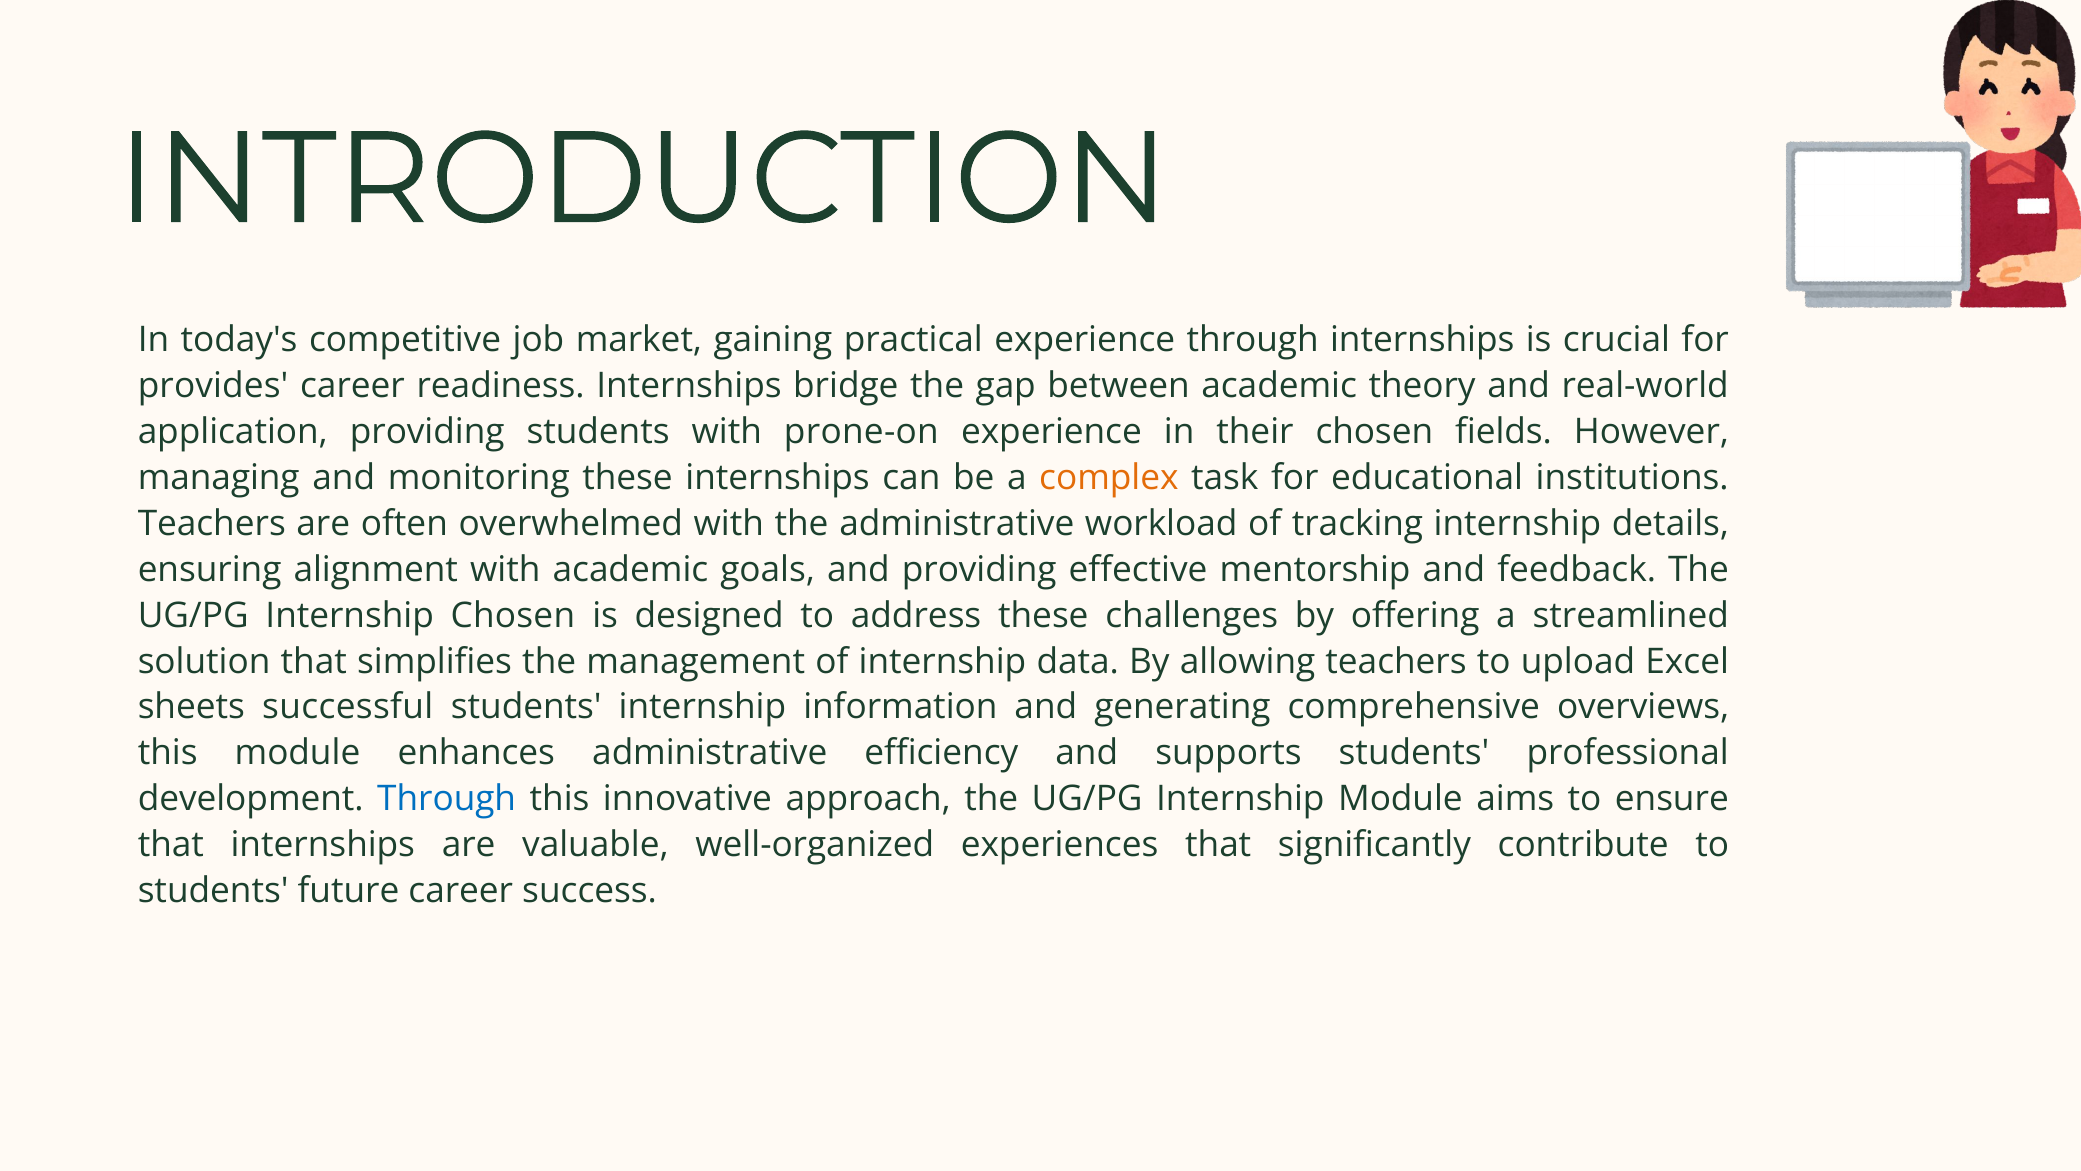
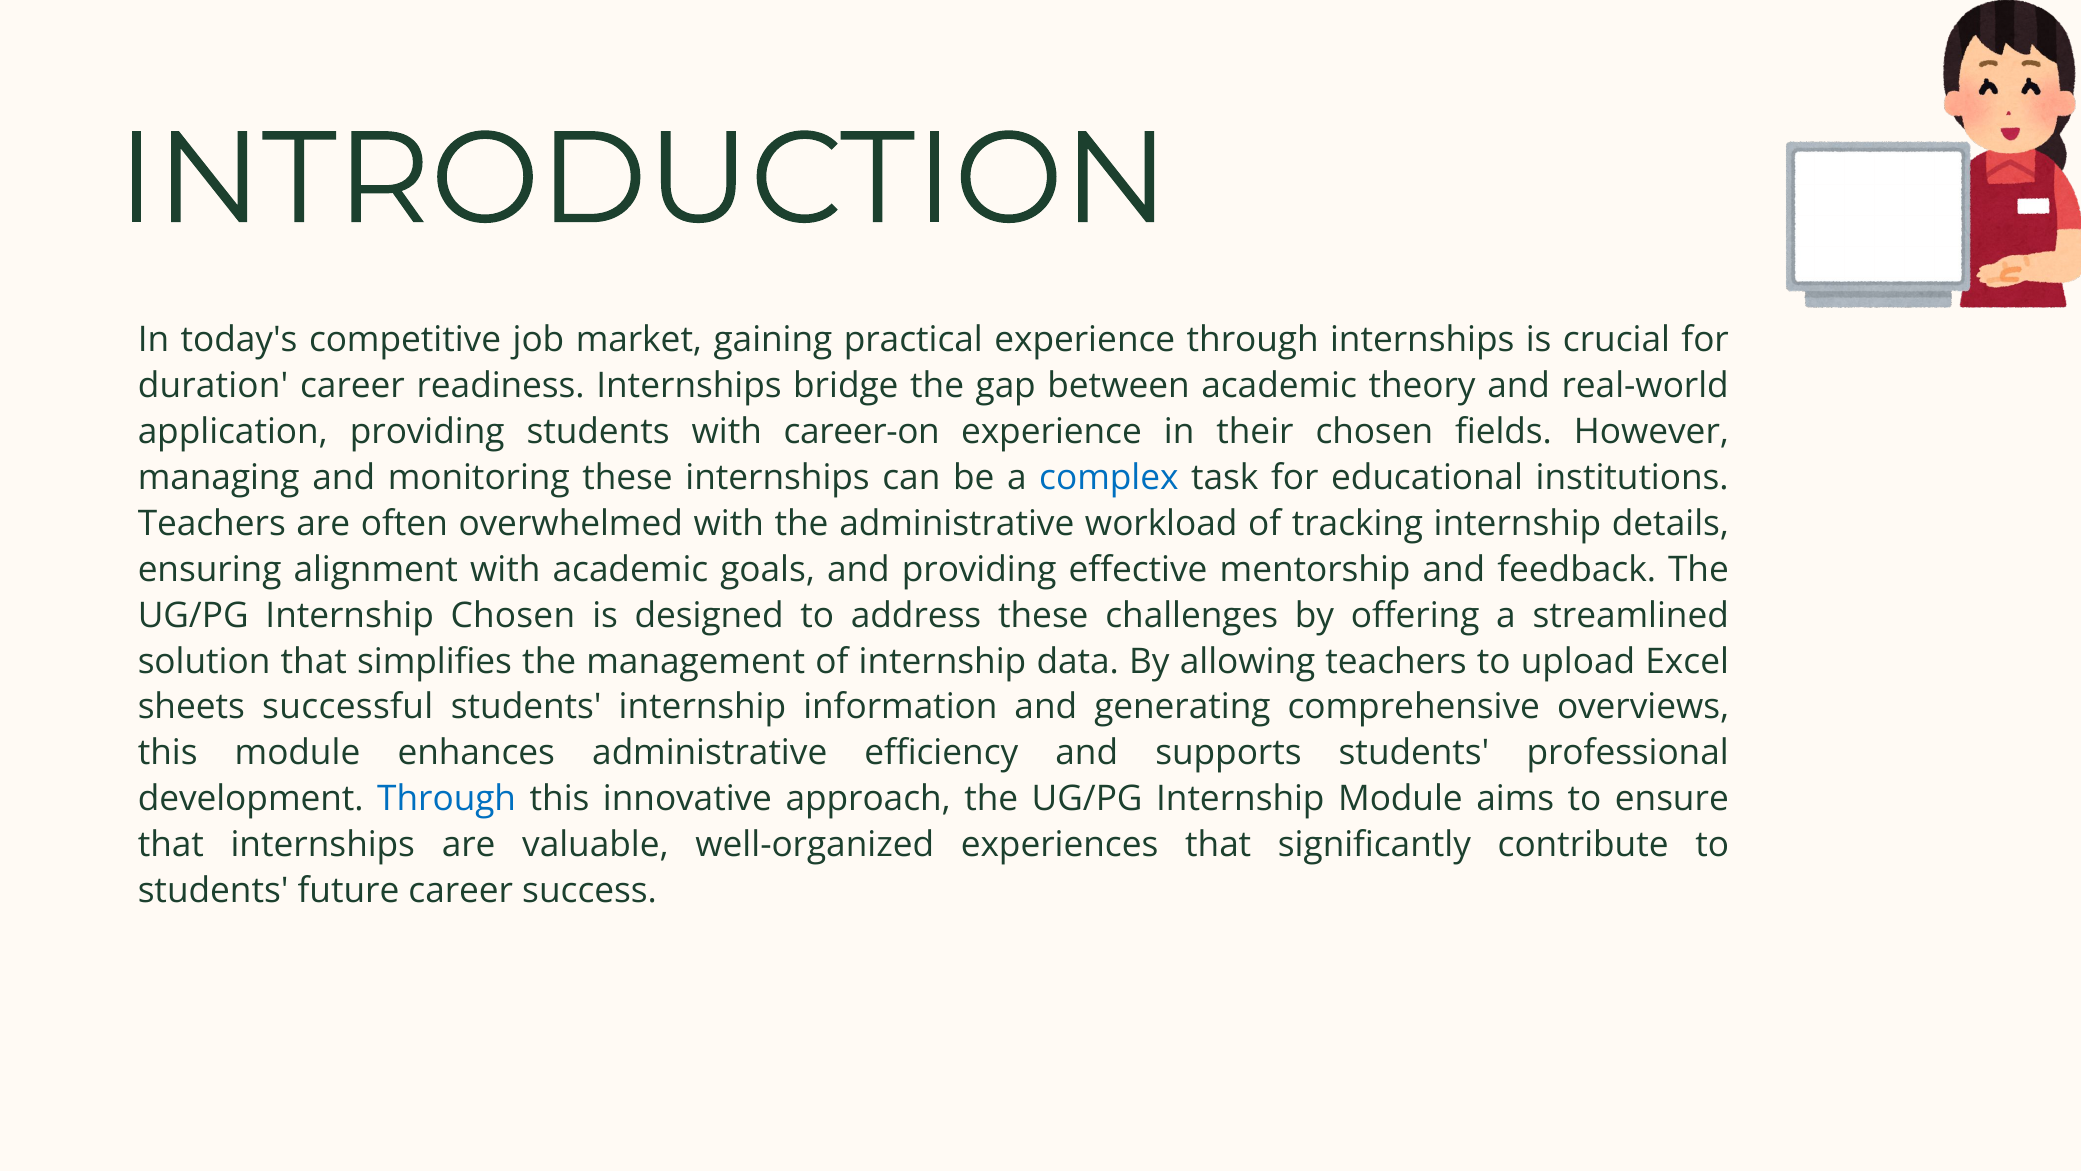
provides: provides -> duration (213, 386)
prone-on: prone-on -> career-on (862, 432)
complex colour: orange -> blue (1109, 478)
